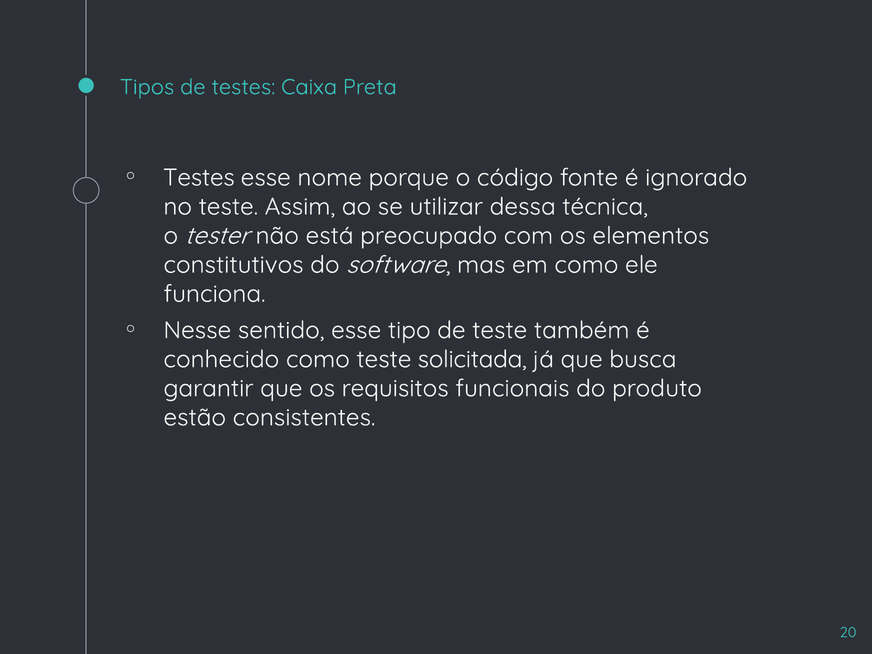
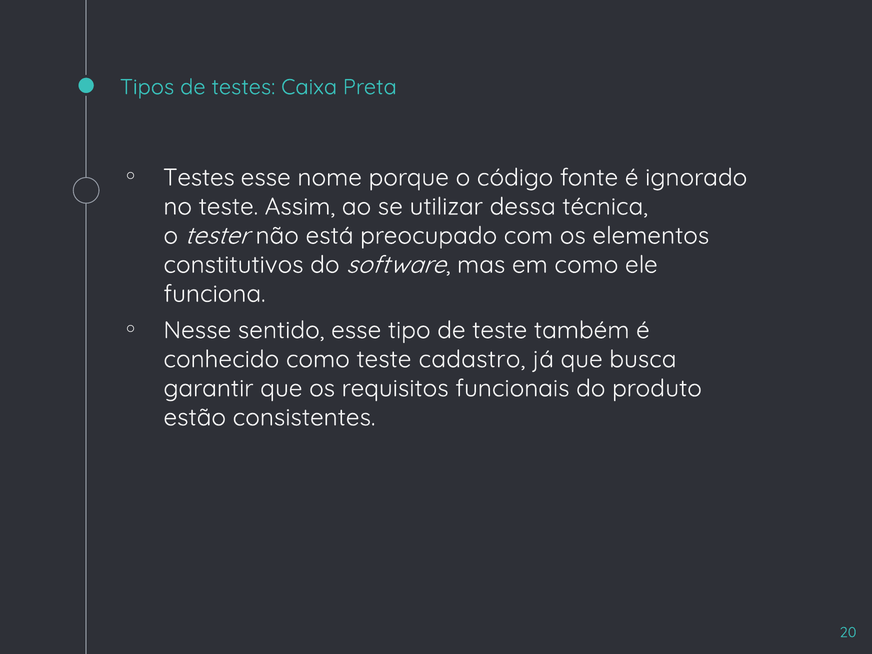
solicitada: solicitada -> cadastro (472, 359)
